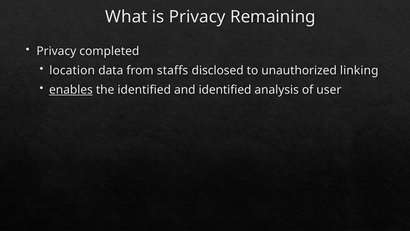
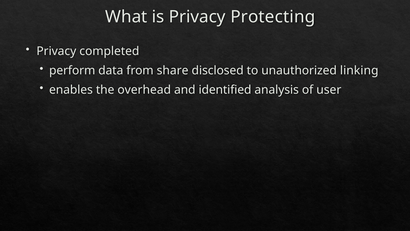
Remaining: Remaining -> Protecting (273, 17)
location: location -> perform (72, 70)
staffs: staffs -> share (173, 70)
enables underline: present -> none (71, 90)
the identified: identified -> overhead (144, 90)
